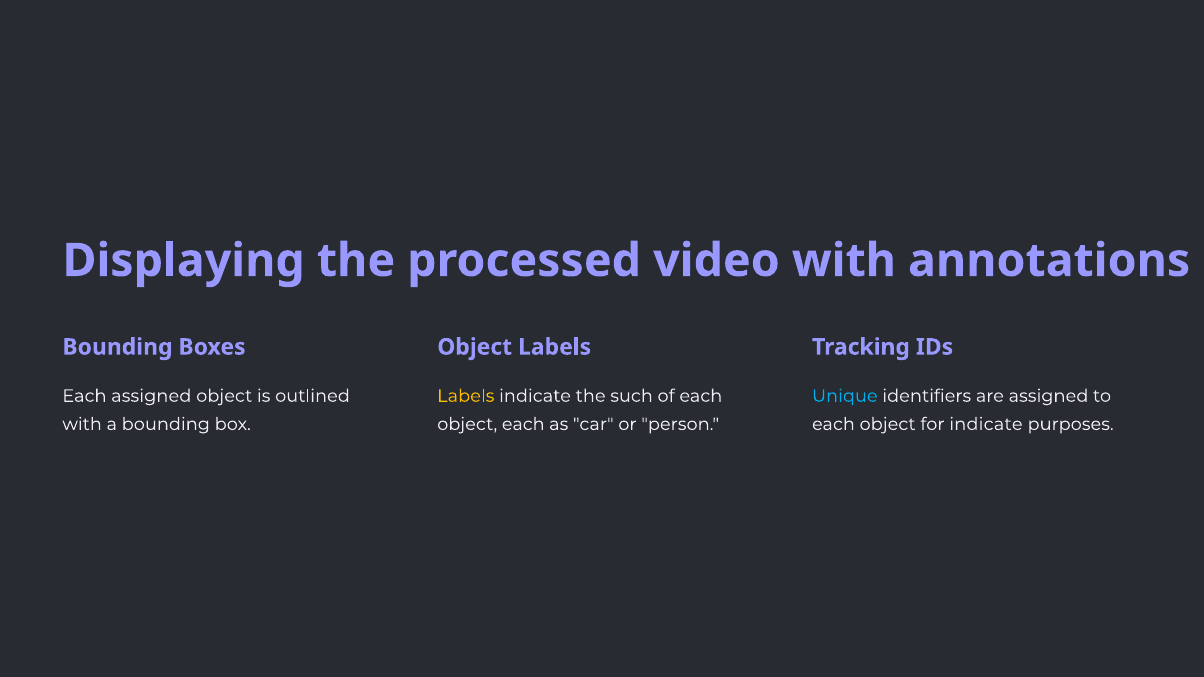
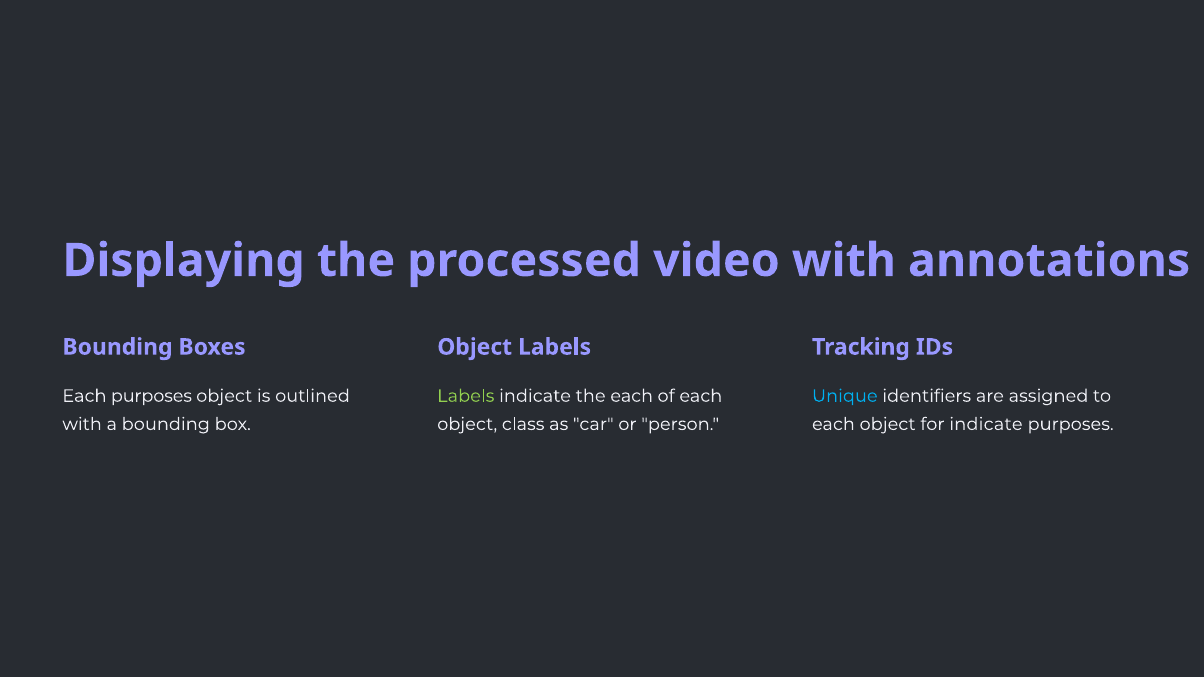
Each assigned: assigned -> purposes (151, 396)
Labels colour: yellow -> light green (466, 396)
the such: such -> each (632, 396)
object each: each -> class (523, 424)
